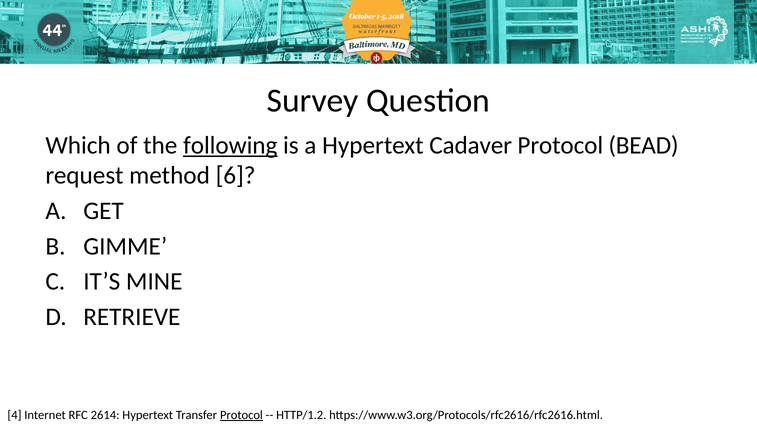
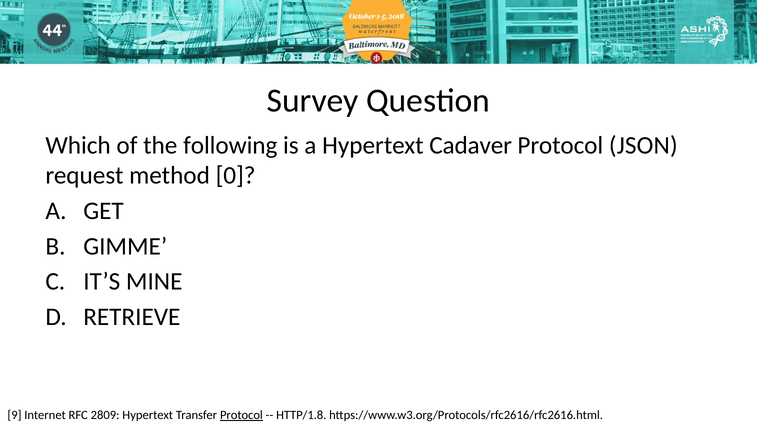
following underline: present -> none (230, 145)
BEAD: BEAD -> JSON (643, 145)
6: 6 -> 0 (236, 176)
4: 4 -> 9 (14, 415)
2614: 2614 -> 2809 (105, 415)
HTTP/1.2: HTTP/1.2 -> HTTP/1.8 (301, 415)
